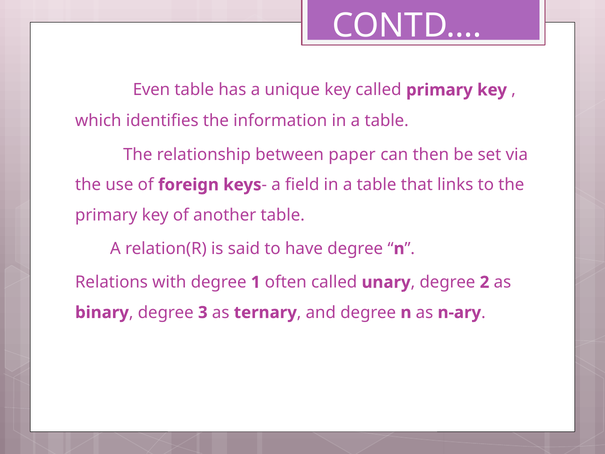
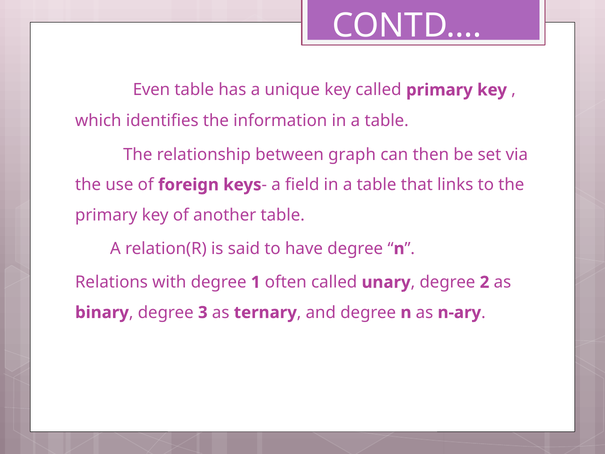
paper: paper -> graph (352, 154)
